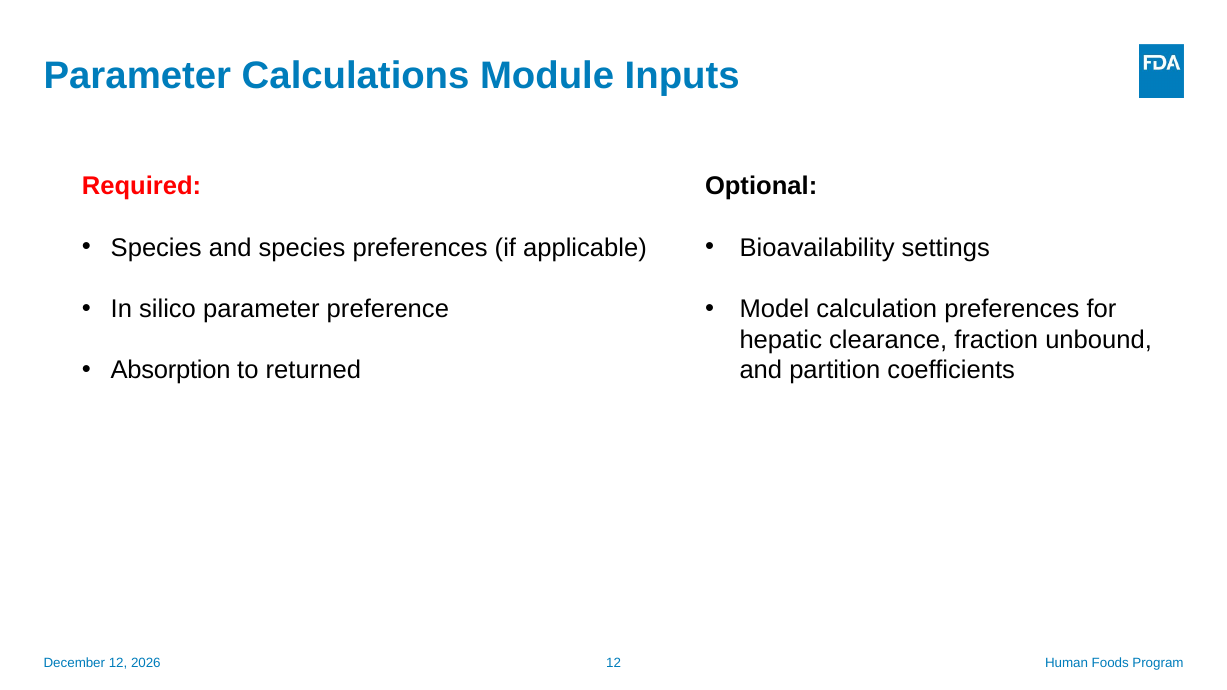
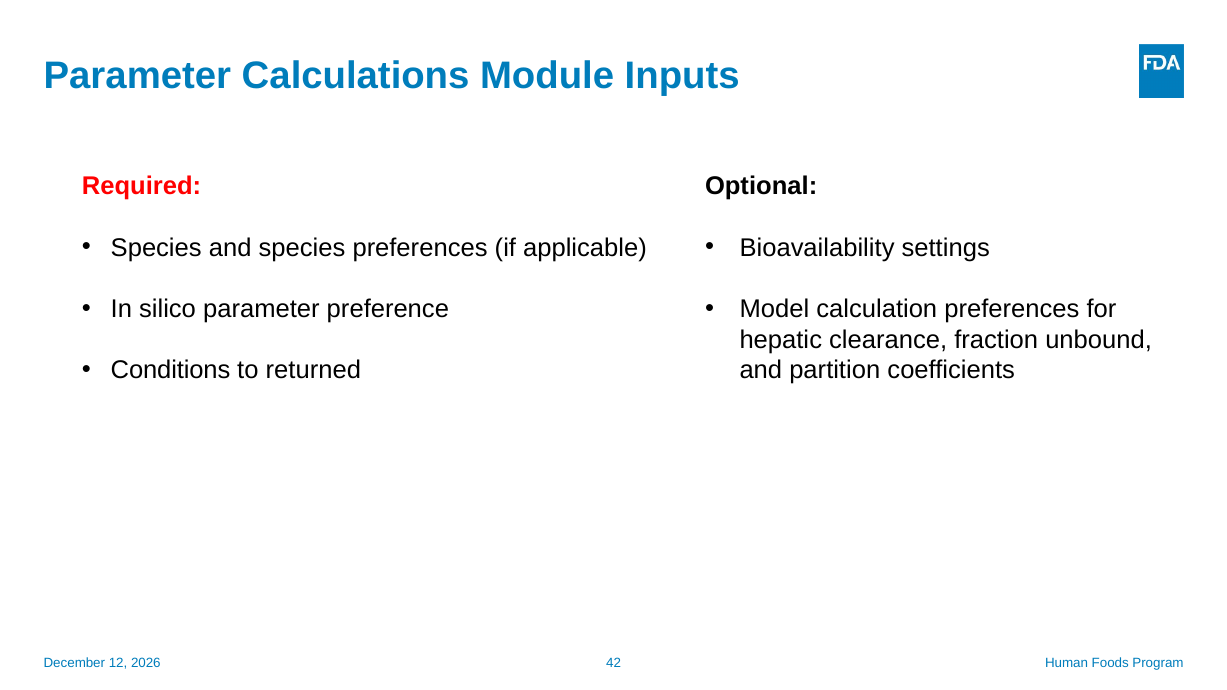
Absorption: Absorption -> Conditions (171, 371)
12: 12 -> 42 (614, 663)
